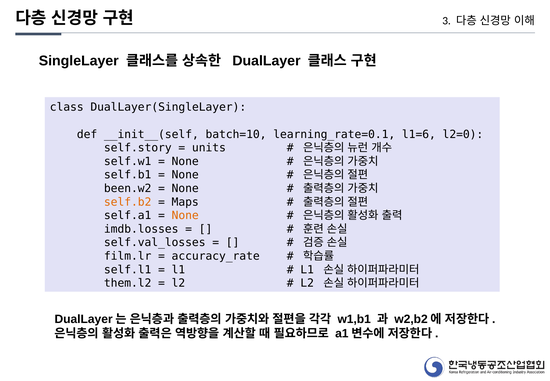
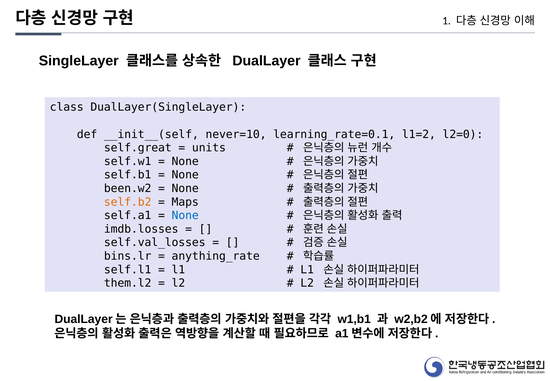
3: 3 -> 1 (447, 21)
batch=10: batch=10 -> never=10 (236, 134)
l1=6: l1=6 -> l1=2 (419, 134)
self.story: self.story -> self.great (138, 148)
None colour: orange -> blue (185, 215)
film.lr: film.lr -> bins.lr (128, 256)
accuracy_rate: accuracy_rate -> anything_rate (216, 256)
